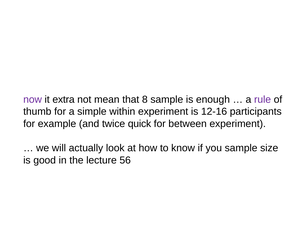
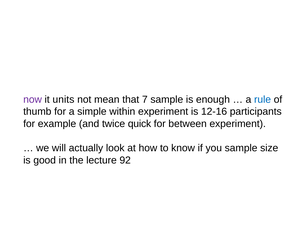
extra: extra -> units (63, 99)
8: 8 -> 7 (145, 99)
rule colour: purple -> blue (263, 99)
56: 56 -> 92 (125, 160)
